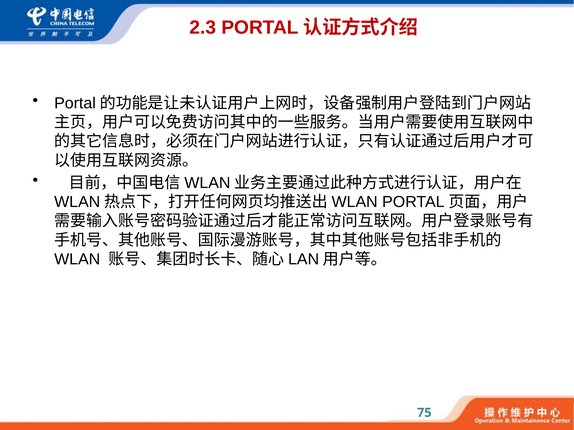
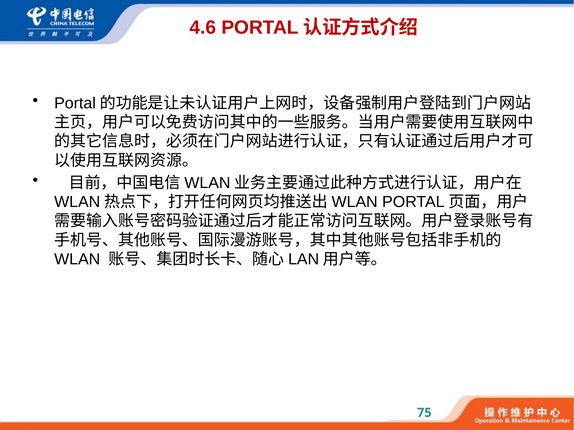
2.3: 2.3 -> 4.6 (203, 28)
